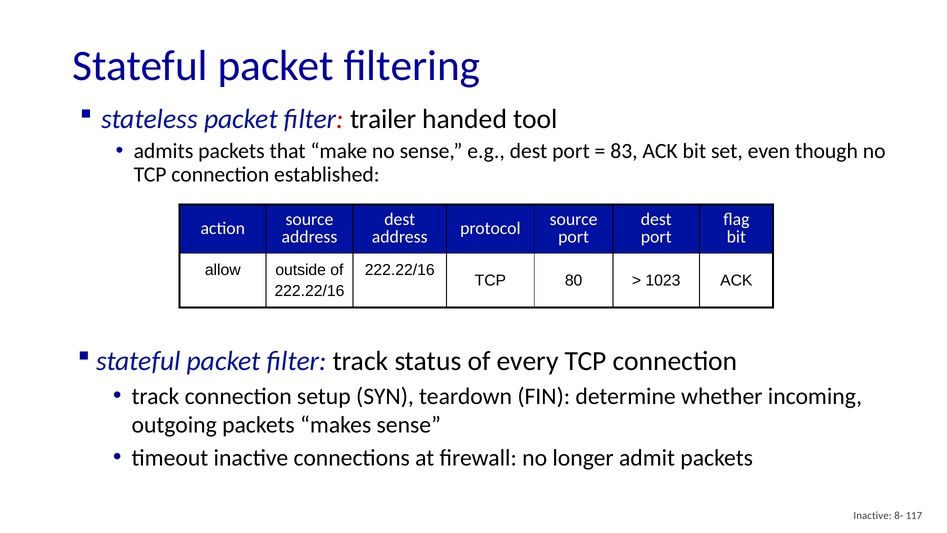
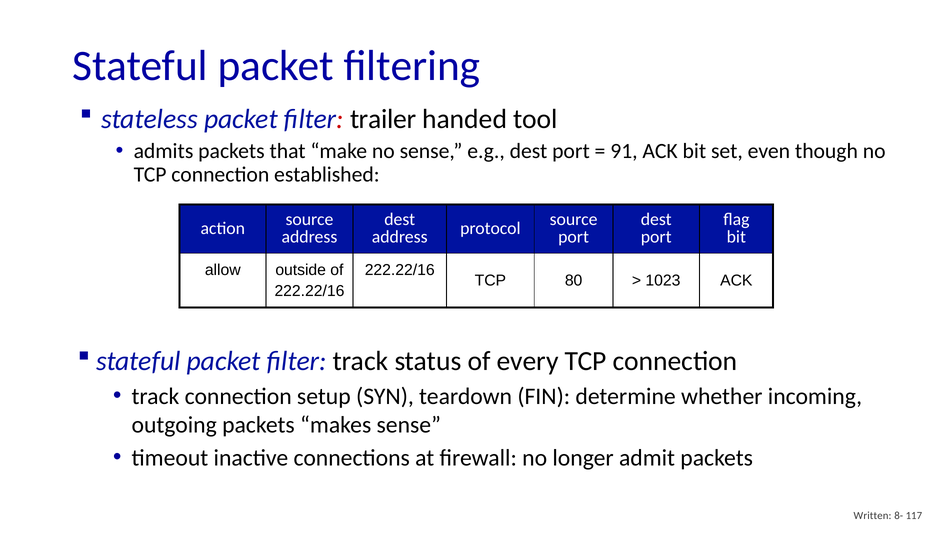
83: 83 -> 91 (624, 151)
Inactive: Inactive -> Written (873, 515)
